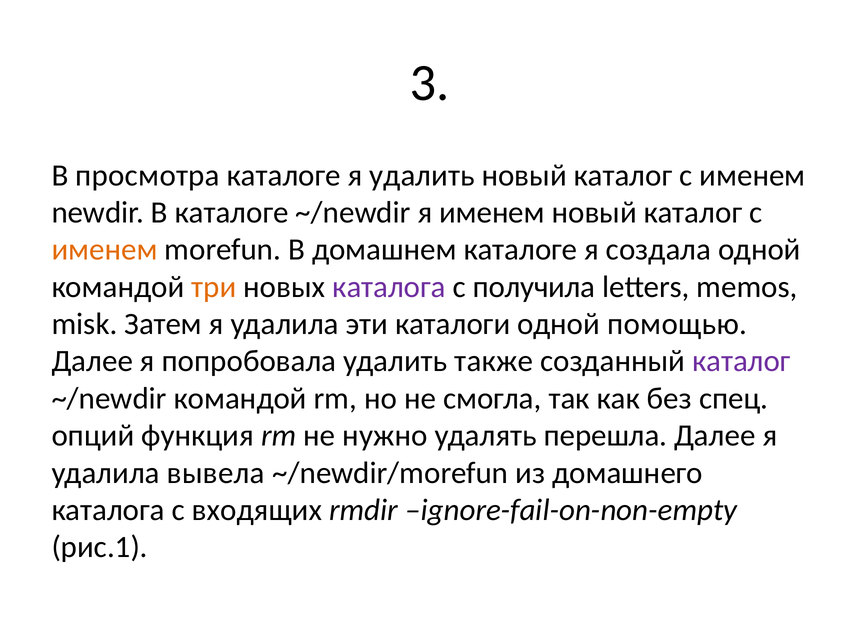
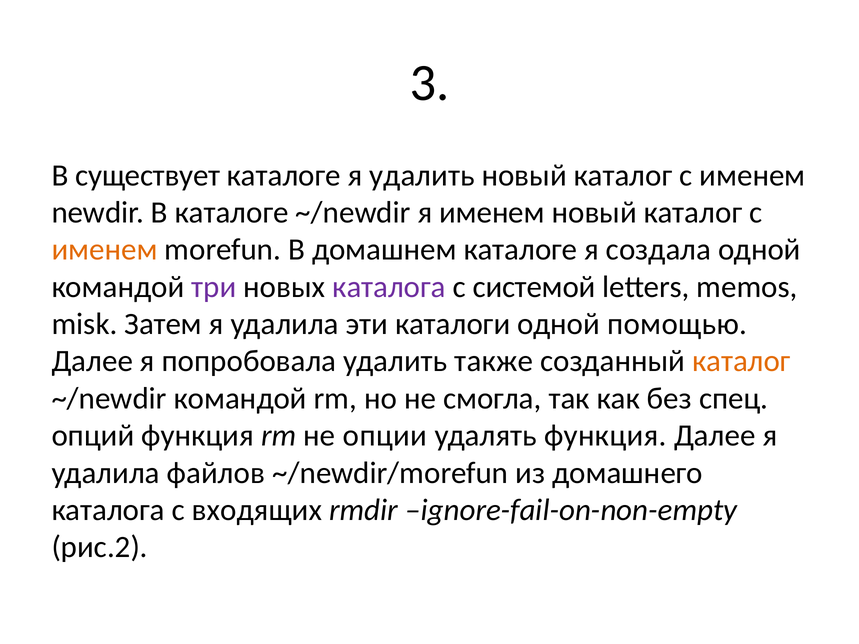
просмотра: просмотра -> существует (148, 175)
три colour: orange -> purple (214, 287)
получила: получила -> системой (534, 287)
каталог colour: purple -> orange (741, 361)
нужно: нужно -> опции (385, 436)
удалять перешла: перешла -> функция (605, 436)
вывела: вывела -> файлов (216, 473)
рис.1: рис.1 -> рис.2 (100, 547)
